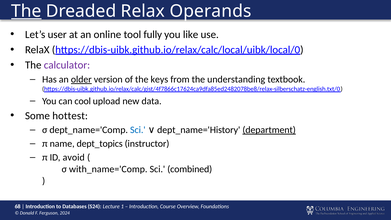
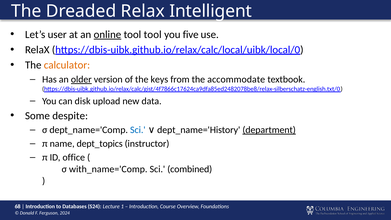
The underline: present -> none (26, 11)
Operands: Operands -> Intelligent (211, 11)
online underline: none -> present (107, 34)
tool fully: fully -> tool (153, 34)
like: like -> five (191, 34)
calculator colour: purple -> orange (67, 65)
understanding: understanding -> accommodate (236, 79)
cool: cool -> disk (83, 101)
hottest: hottest -> despite (70, 116)
avoid: avoid -> office (74, 157)
